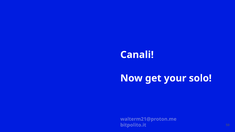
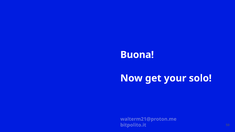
Canali: Canali -> Buona (137, 55)
